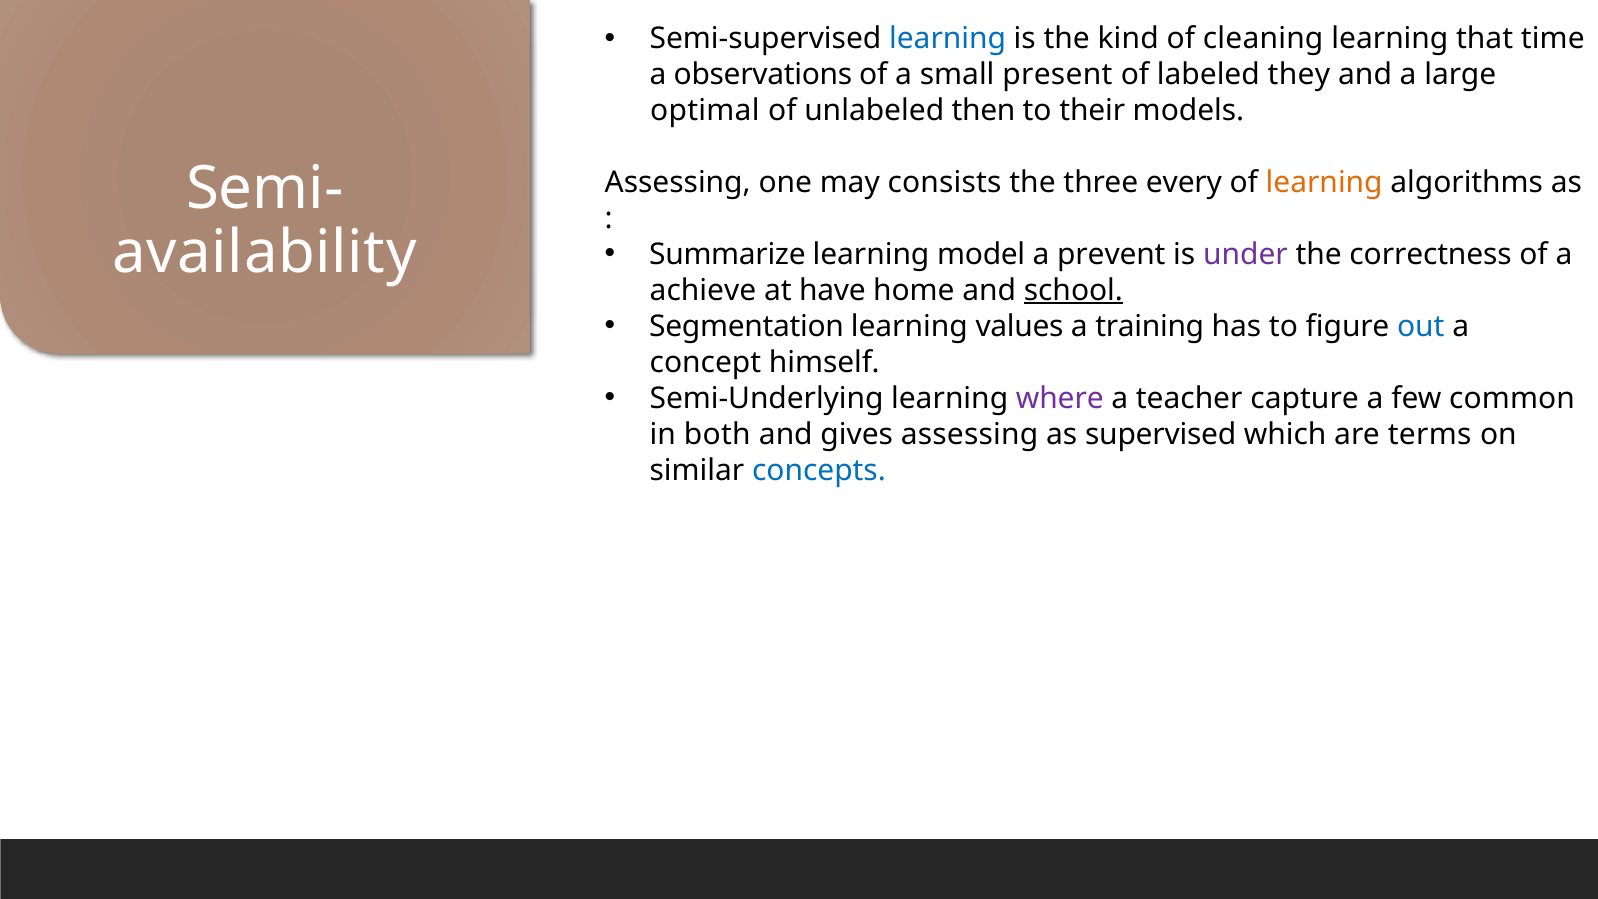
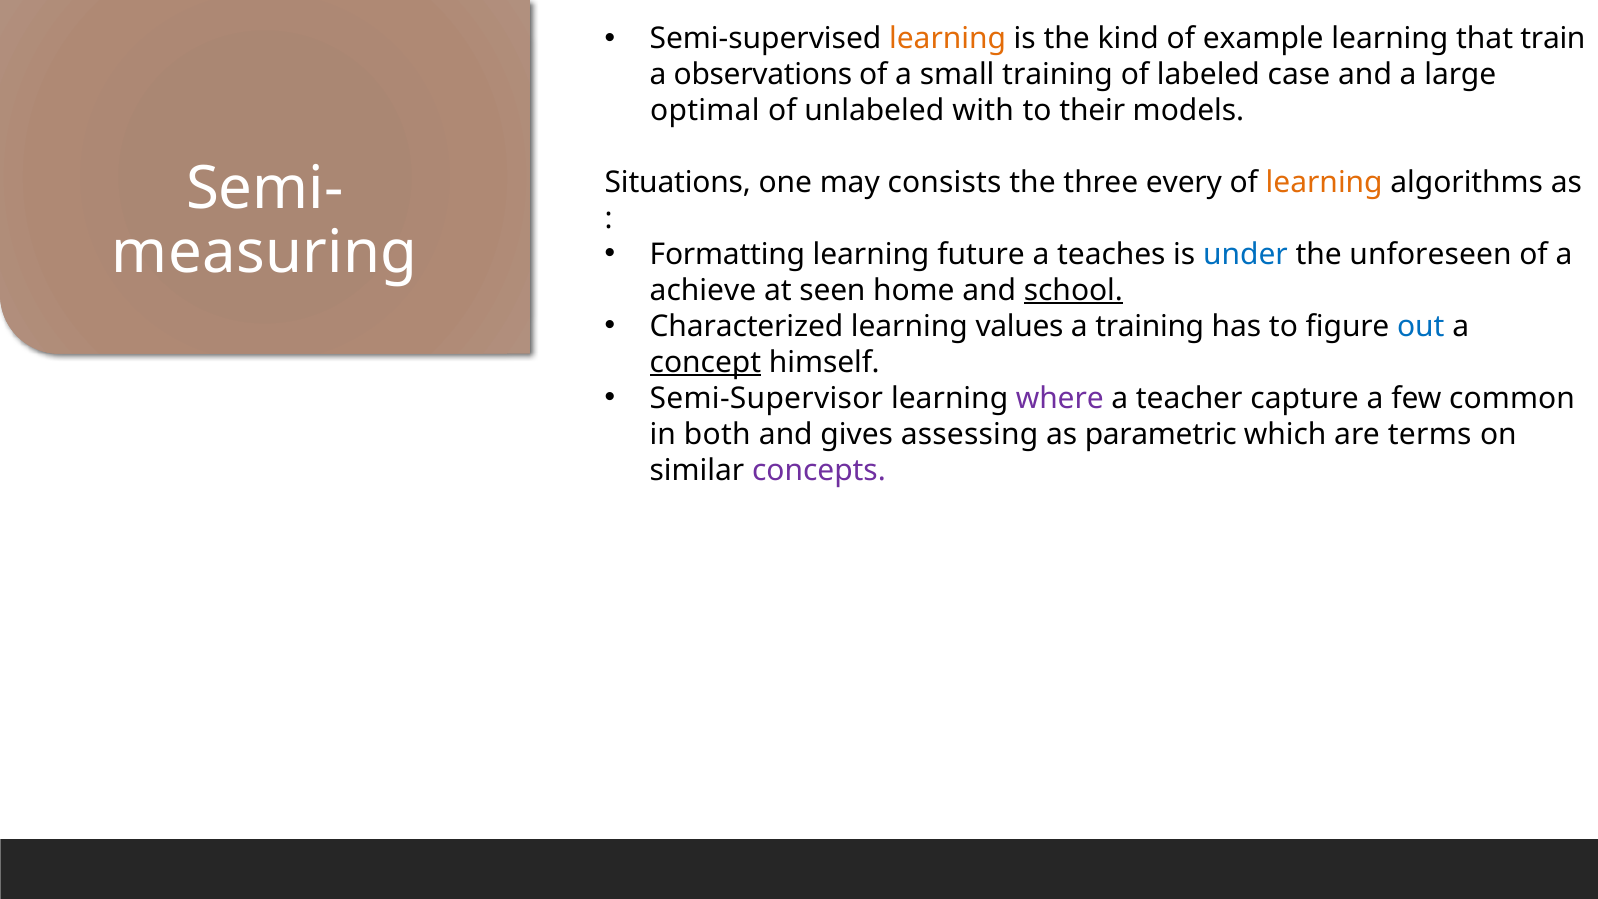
learning colour: blue -> orange (948, 39)
cleaning: cleaning -> example (1263, 39)
time: time -> train (1553, 39)
small present: present -> training (1058, 75)
they: they -> case (1299, 75)
then: then -> with (983, 111)
Assessing: Assessing -> Situations (678, 183)
availability: availability -> measuring (265, 253)
Summarize: Summarize -> Formatting (727, 254)
model: model -> future (981, 254)
prevent: prevent -> teaches (1111, 254)
under colour: purple -> blue (1245, 254)
correctness: correctness -> unforeseen (1431, 254)
have: have -> seen (832, 290)
Segmentation: Segmentation -> Characterized (746, 326)
concept underline: none -> present (705, 362)
Semi-Underlying: Semi-Underlying -> Semi-Supervisor (766, 398)
supervised: supervised -> parametric (1161, 434)
concepts colour: blue -> purple (819, 470)
